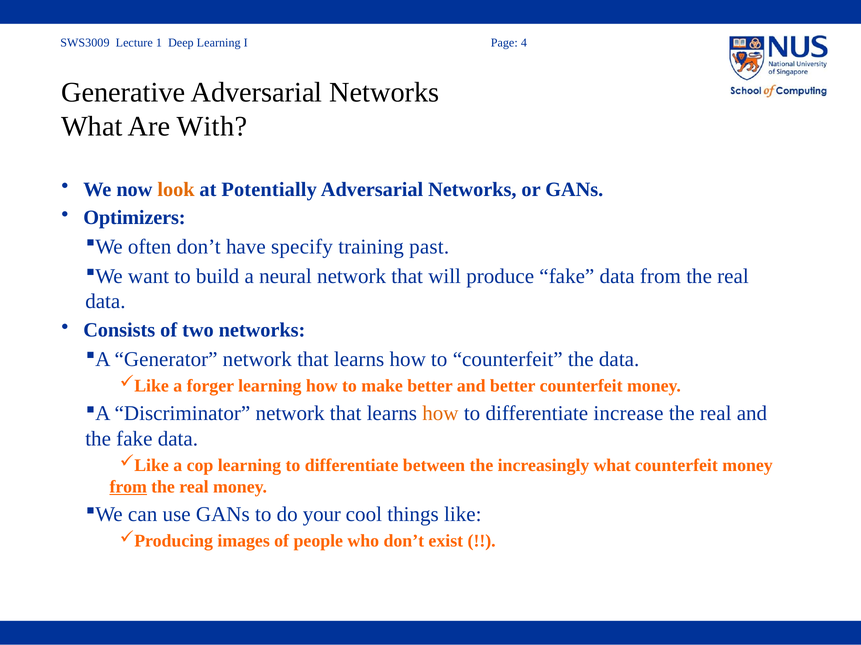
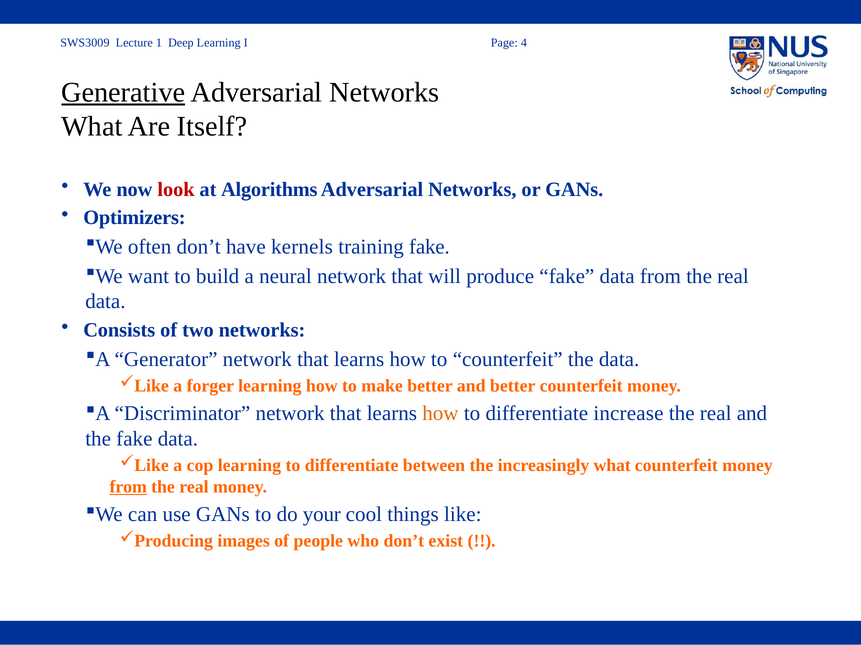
Generative underline: none -> present (123, 92)
With: With -> Itself (212, 126)
look colour: orange -> red (176, 190)
Potentially: Potentially -> Algorithms (269, 190)
specify: specify -> kernels (302, 247)
training past: past -> fake (429, 247)
